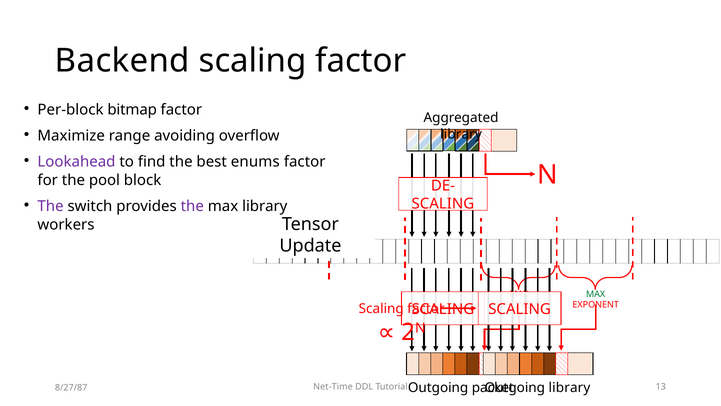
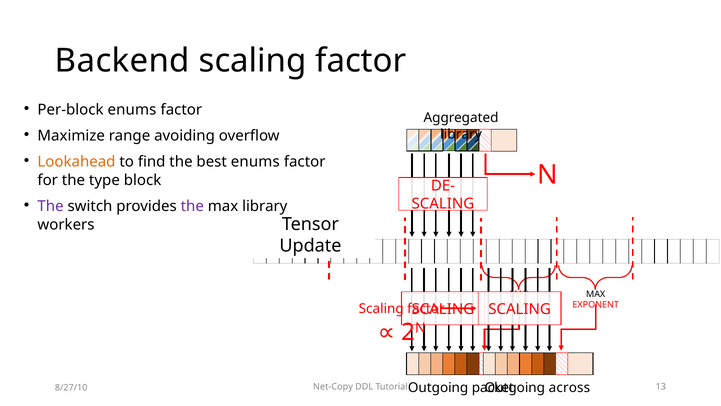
Per-block bitmap: bitmap -> enums (132, 110)
Lookahead colour: purple -> orange (76, 162)
pool: pool -> type (104, 180)
MAX colour: green -> black (596, 294)
library: library -> across (569, 387)
Net-Time: Net-Time -> Net-Copy (333, 387)
8/27/87: 8/27/87 -> 8/27/10 (71, 387)
